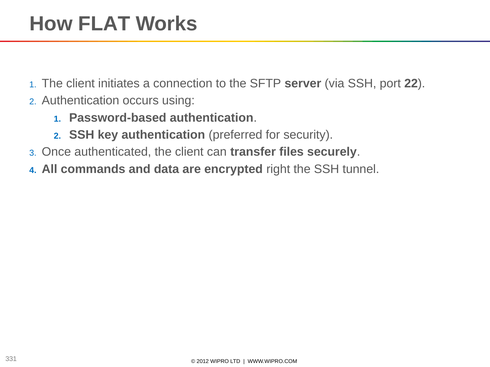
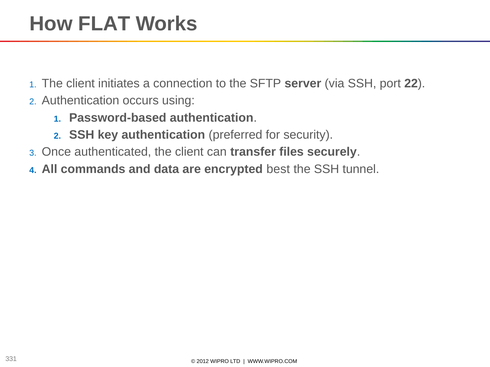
right: right -> best (278, 169)
